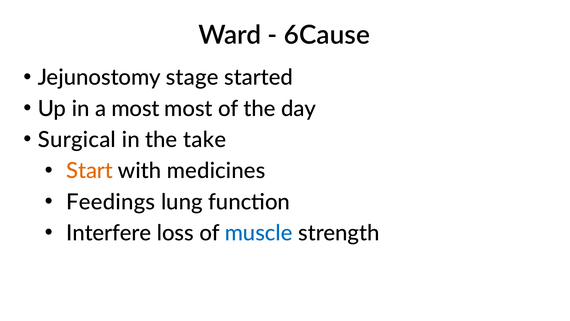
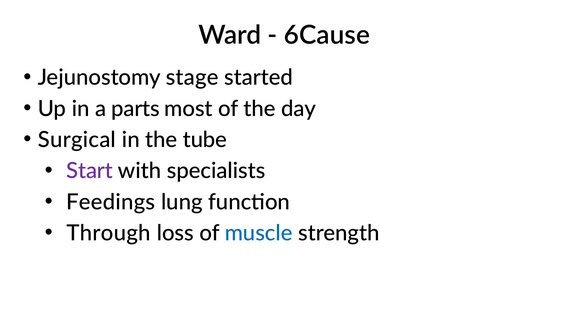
a most: most -> parts (135, 109)
take: take -> tube (205, 140)
Start colour: orange -> purple (90, 171)
medicines: medicines -> specialists (216, 171)
Interfere: Interfere -> Through (109, 233)
